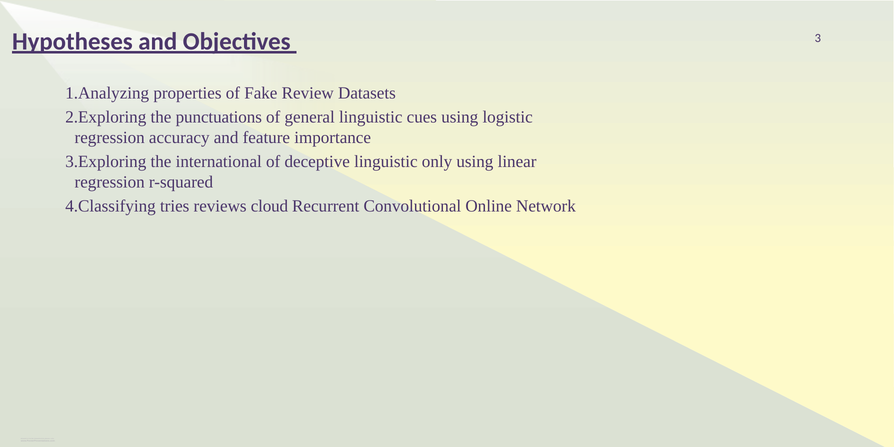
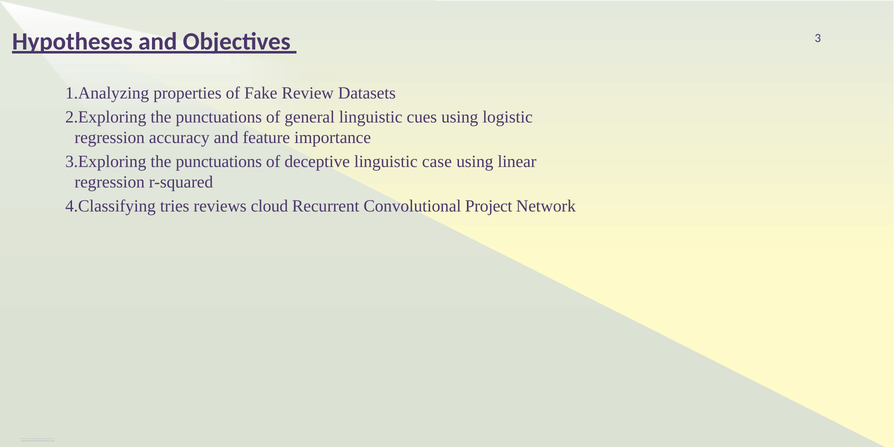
international: international -> punctuations (219, 162)
only: only -> case (437, 162)
Online: Online -> Project (489, 206)
